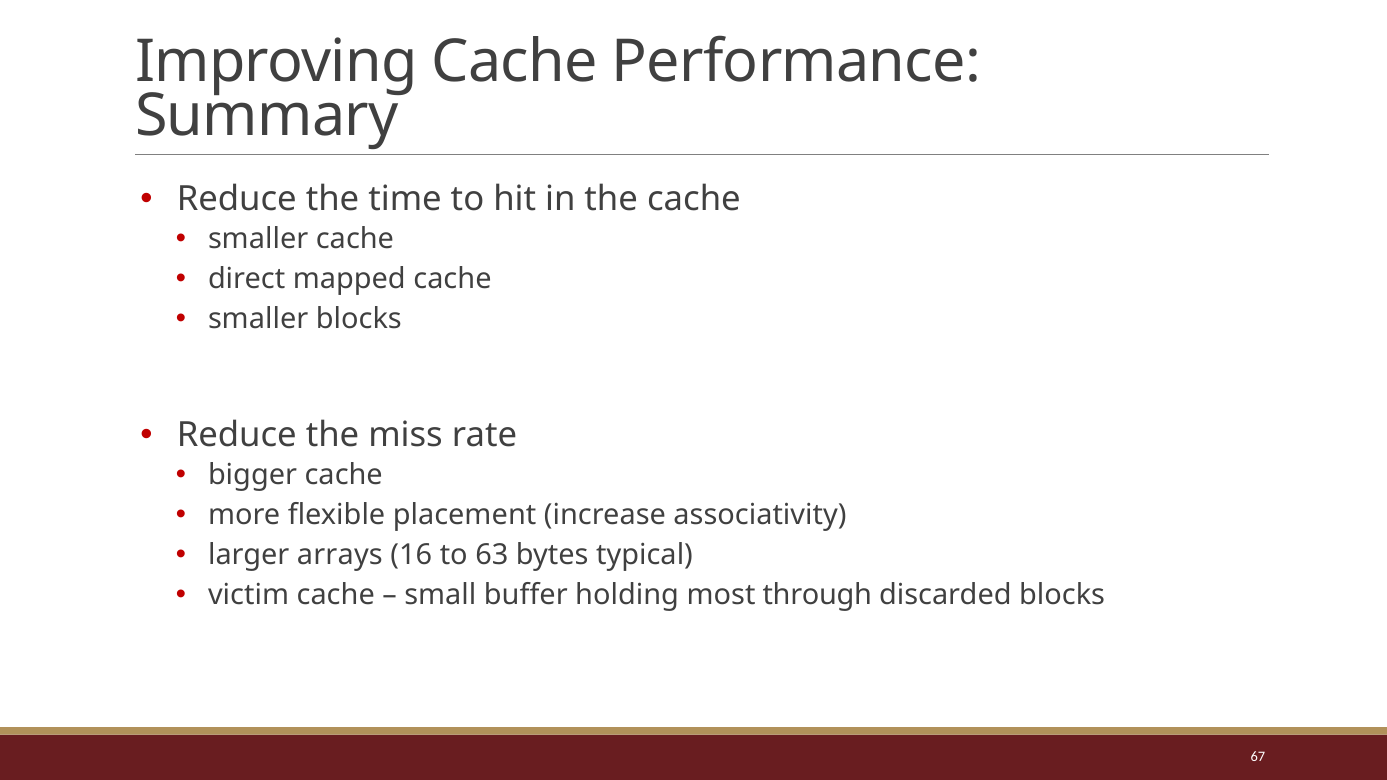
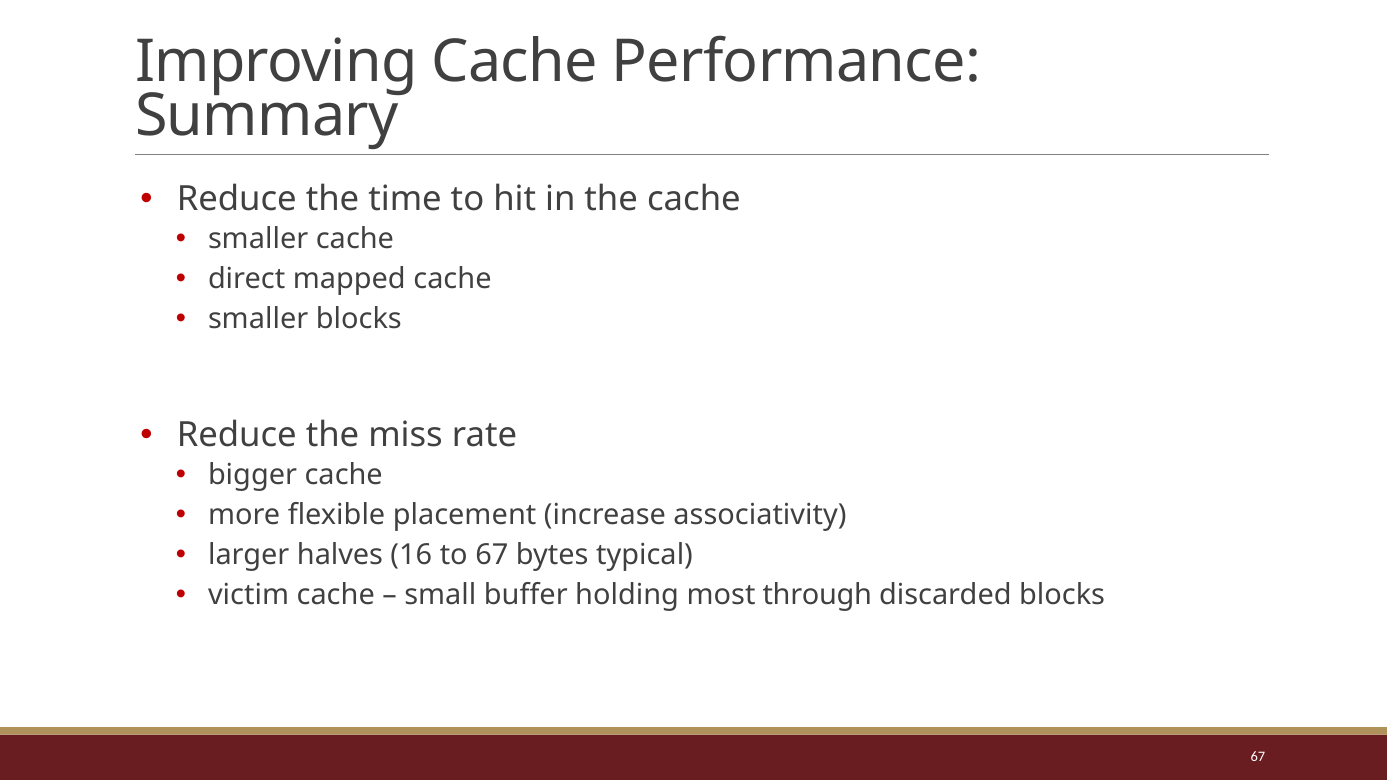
arrays: arrays -> halves (340, 555)
to 63: 63 -> 67 (492, 555)
